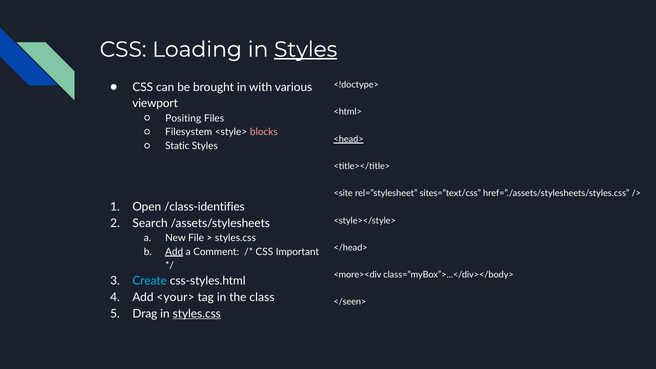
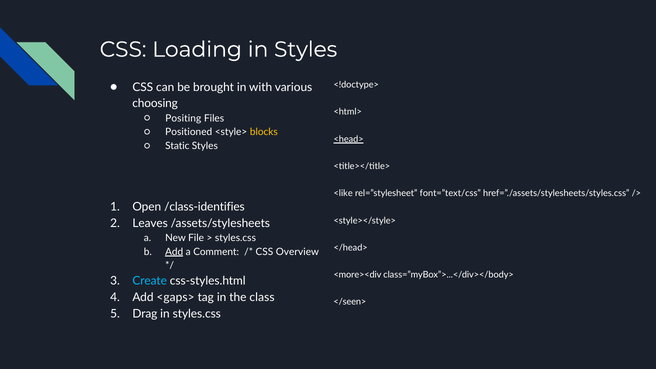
Styles underline: present -> none (306, 49)
viewport: viewport -> choosing (155, 103)
Filesystem: Filesystem -> Positioned (189, 132)
blocks colour: pink -> yellow (264, 132)
<site: <site -> <like (343, 193)
sites=”text/css: sites=”text/css -> font=”text/css (450, 193)
Search: Search -> Leaves (150, 223)
Important: Important -> Overview (297, 252)
<your>: <your> -> <gaps> (176, 297)
styles.css underline: present -> none (197, 314)
